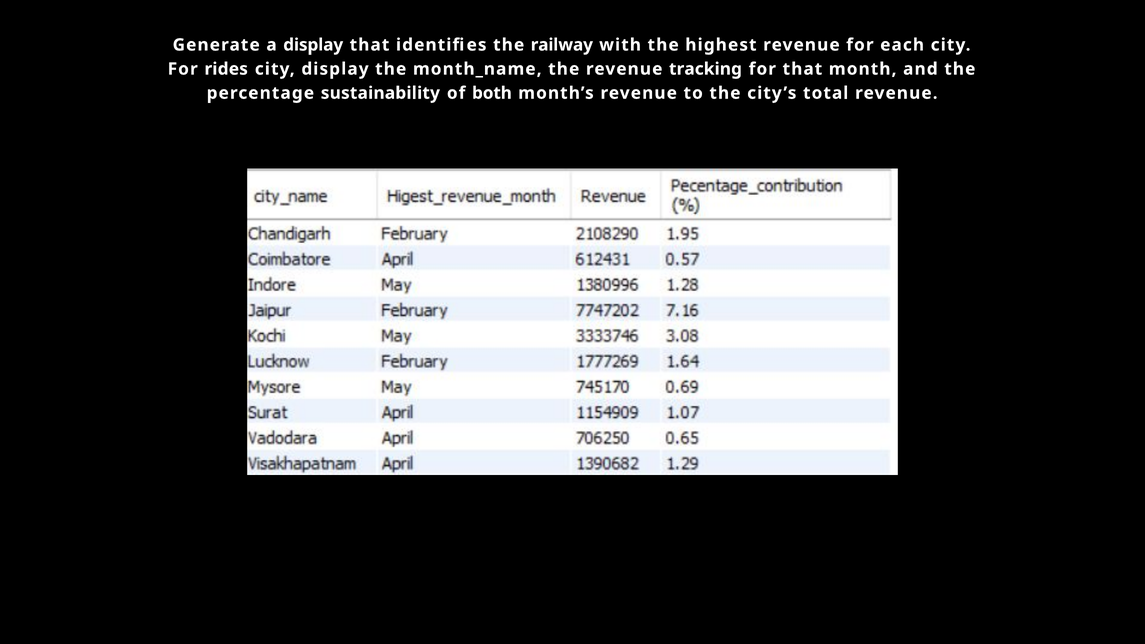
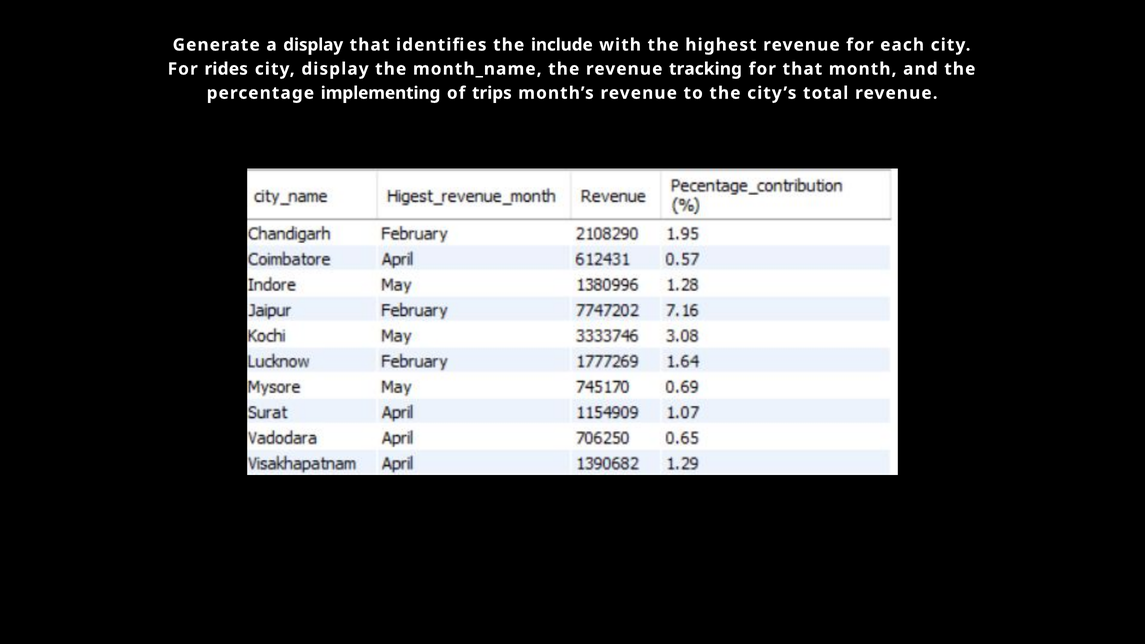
railway: railway -> include (562, 45)
sustainability: sustainability -> implementing (381, 93)
both: both -> trips (492, 93)
